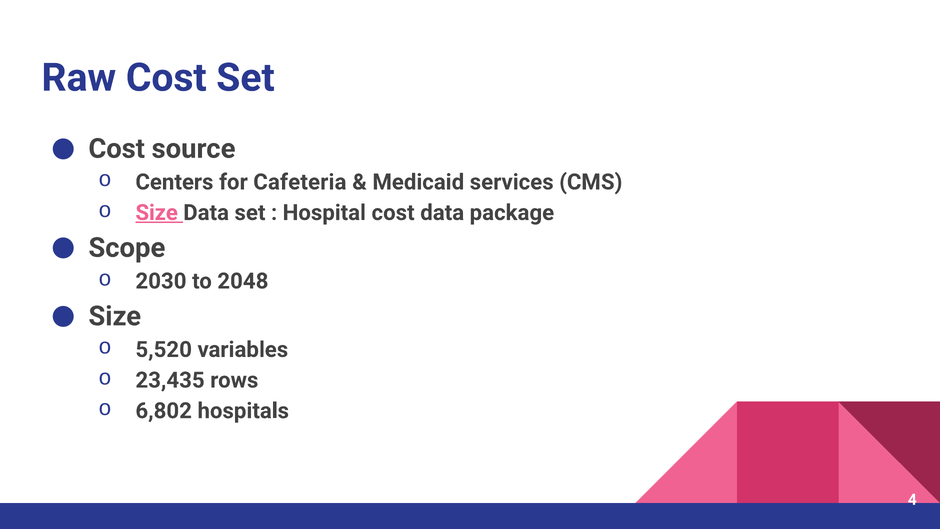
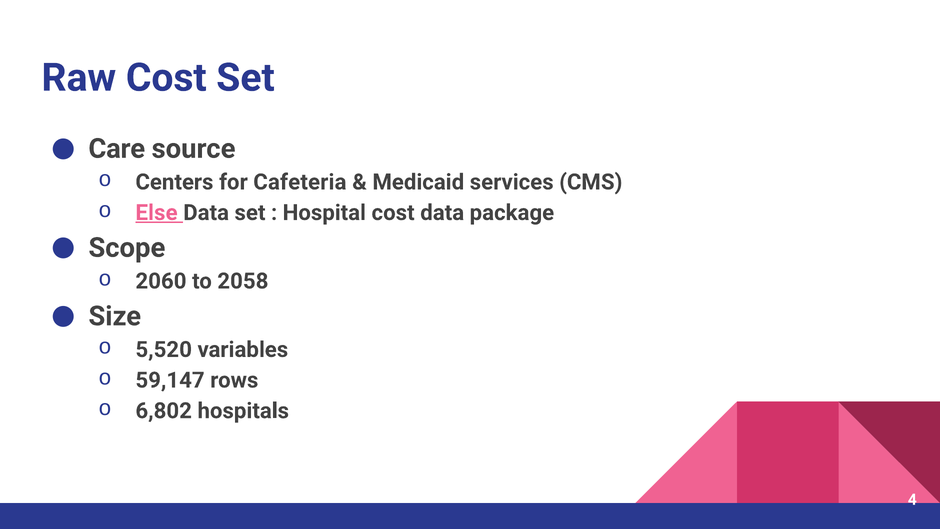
Cost: Cost -> Care (117, 149)
Size: Size -> Else (157, 213)
2030: 2030 -> 2060 (161, 281)
2048: 2048 -> 2058 (243, 281)
23,435: 23,435 -> 59,147 (170, 380)
